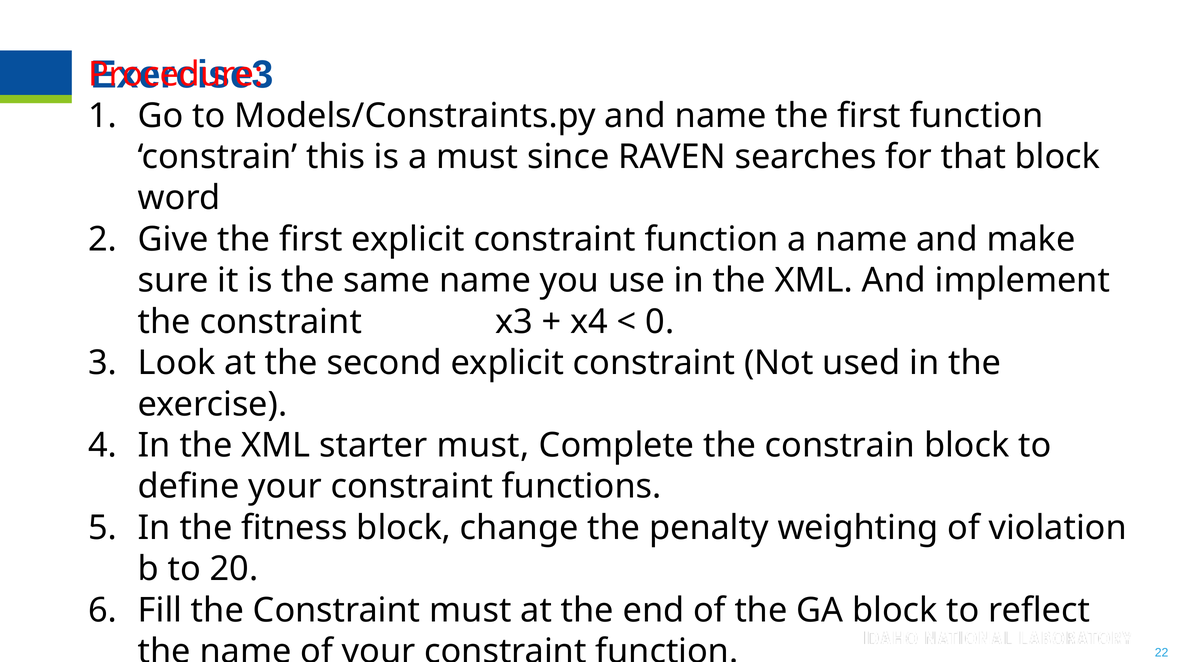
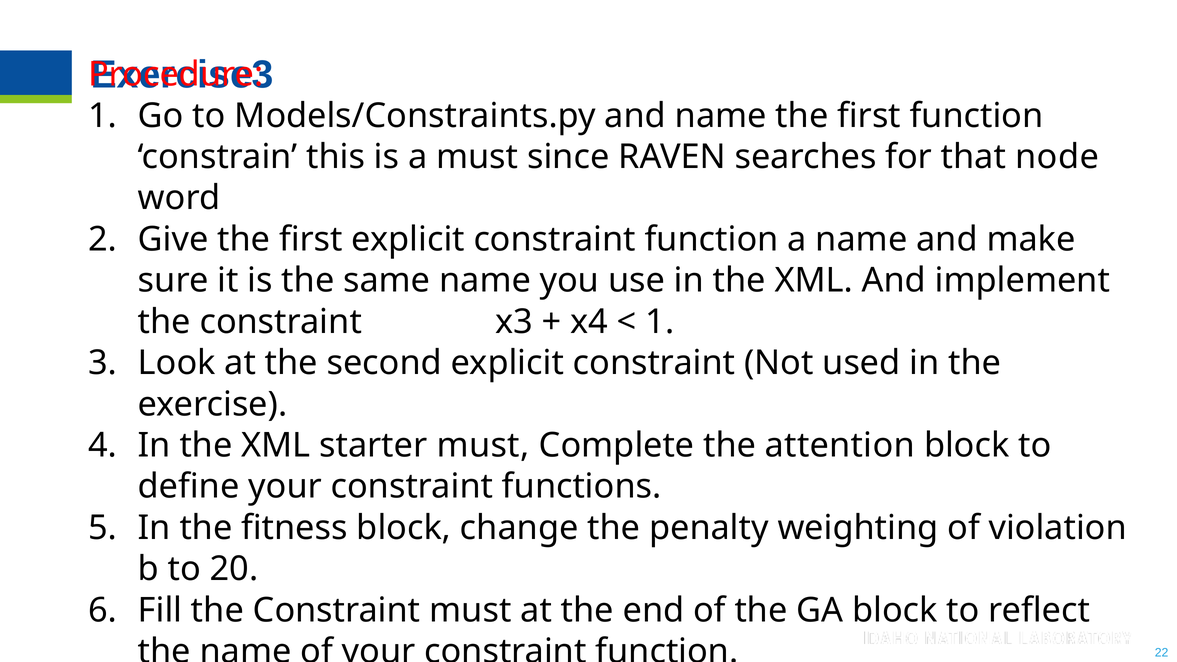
that block: block -> node (1057, 157)
0: 0 -> 1 (660, 322)
the constrain: constrain -> attention (840, 445)
